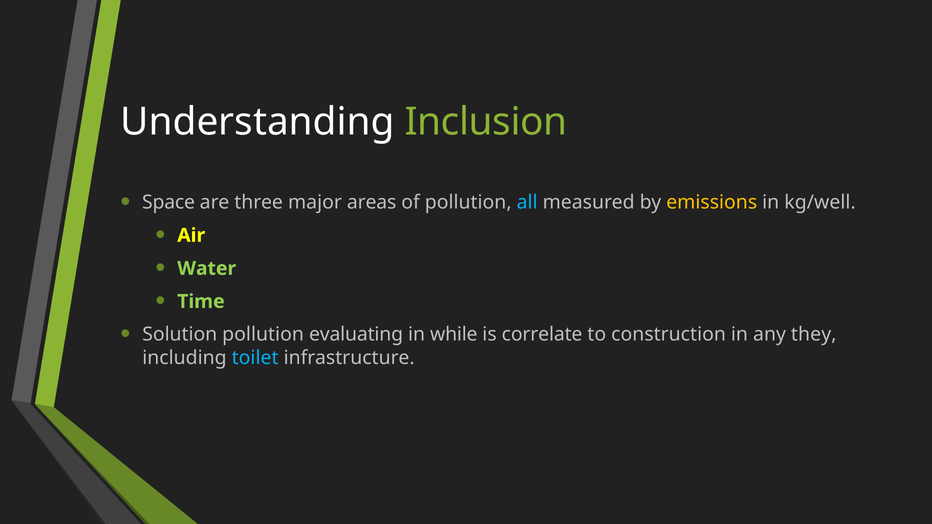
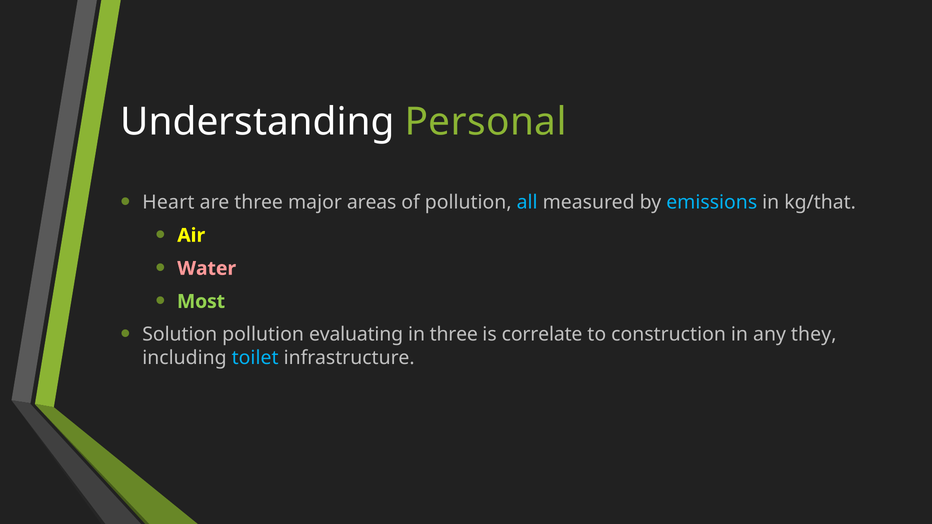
Inclusion: Inclusion -> Personal (486, 122)
Space: Space -> Heart (168, 202)
emissions colour: yellow -> light blue (712, 202)
kg/well: kg/well -> kg/that (820, 202)
Water colour: light green -> pink (207, 269)
Time: Time -> Most (201, 302)
in while: while -> three (454, 335)
